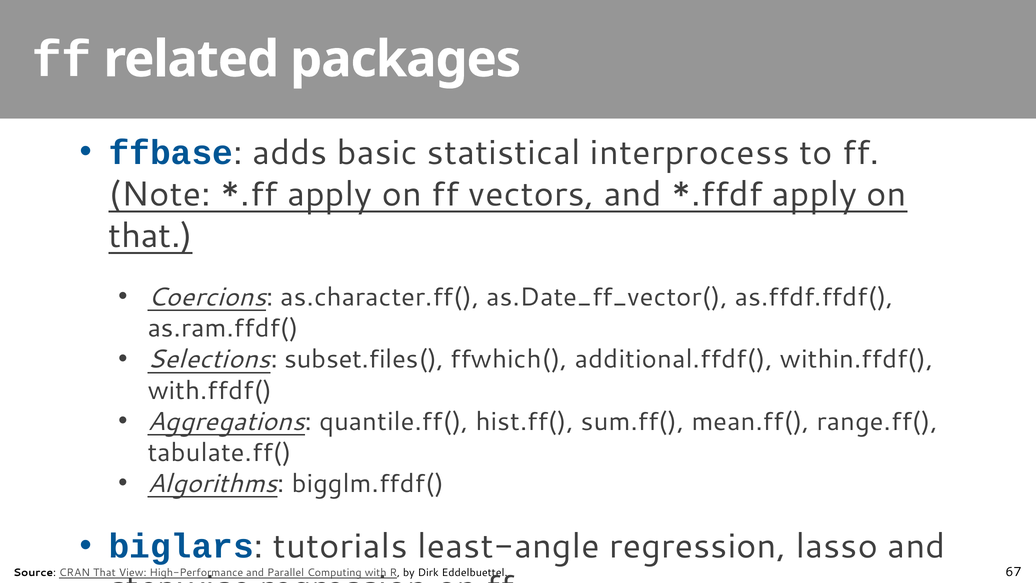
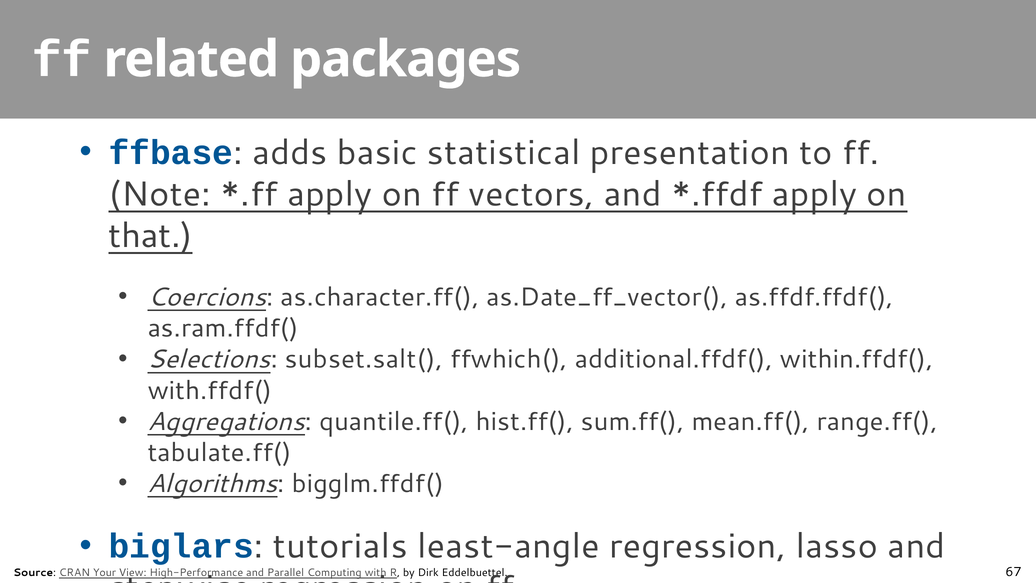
interprocess: interprocess -> presentation (690, 153)
subset.files(: subset.files( -> subset.salt( (364, 359)
CRAN That: That -> Your (104, 572)
